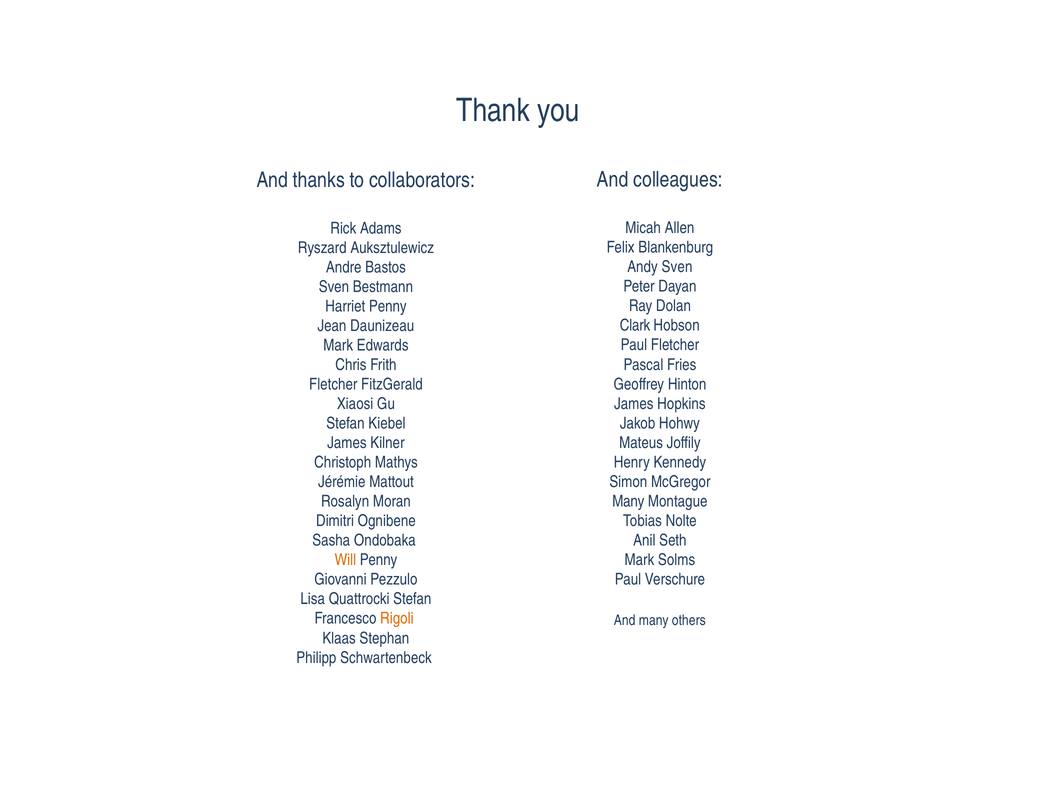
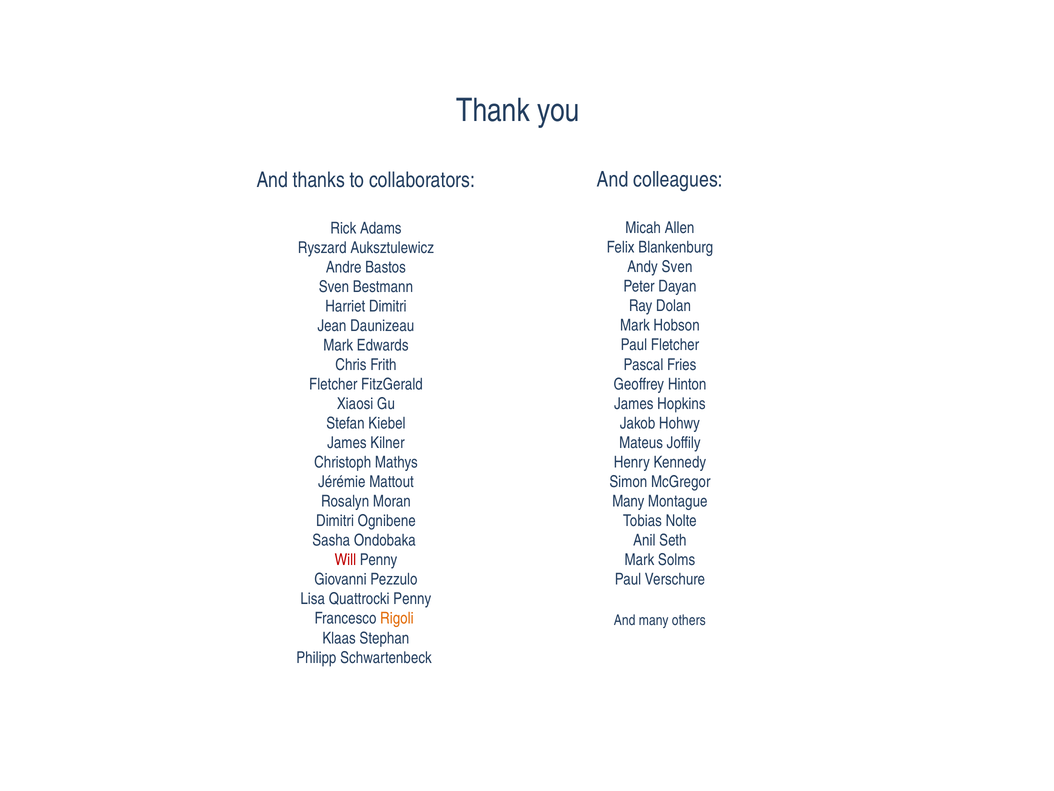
Harriet Penny: Penny -> Dimitri (388, 306)
Clark: Clark -> Mark (635, 325)
Will colour: orange -> red (345, 560)
Quattrocki Stefan: Stefan -> Penny (412, 599)
